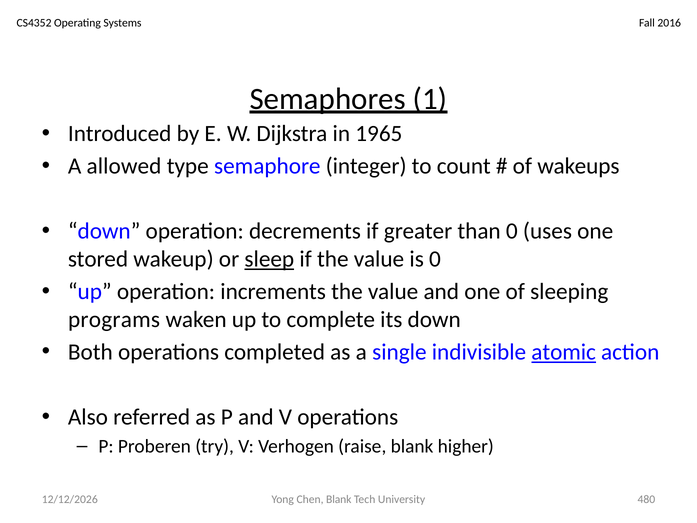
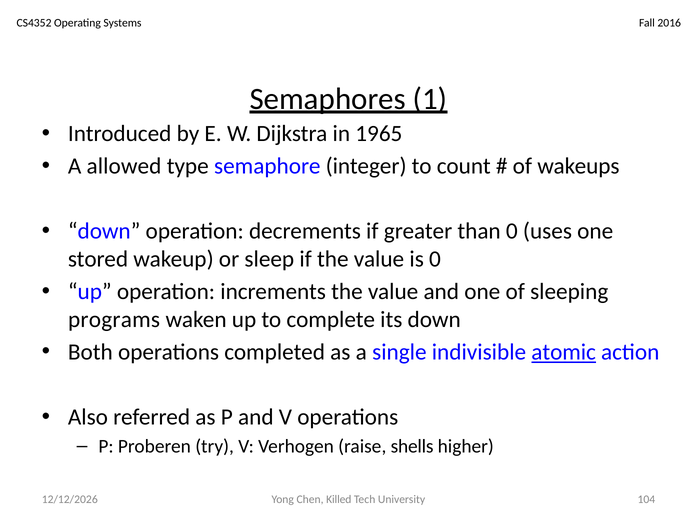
sleep underline: present -> none (269, 259)
raise blank: blank -> shells (412, 446)
Chen Blank: Blank -> Killed (339, 499)
480: 480 -> 104 (646, 499)
